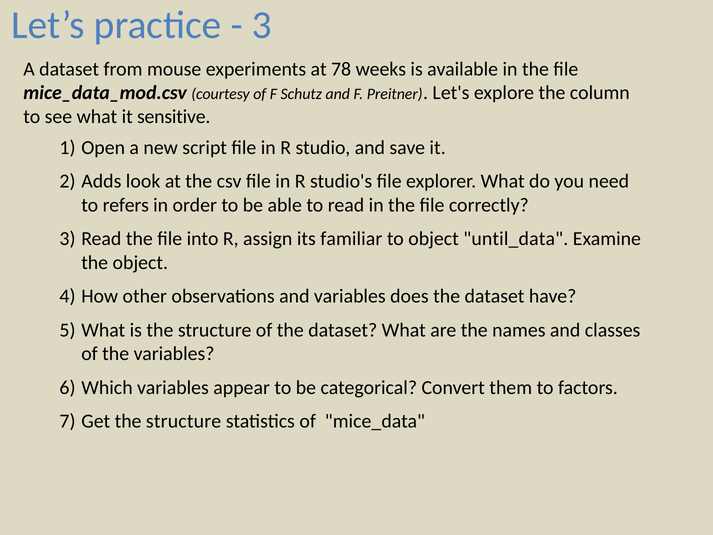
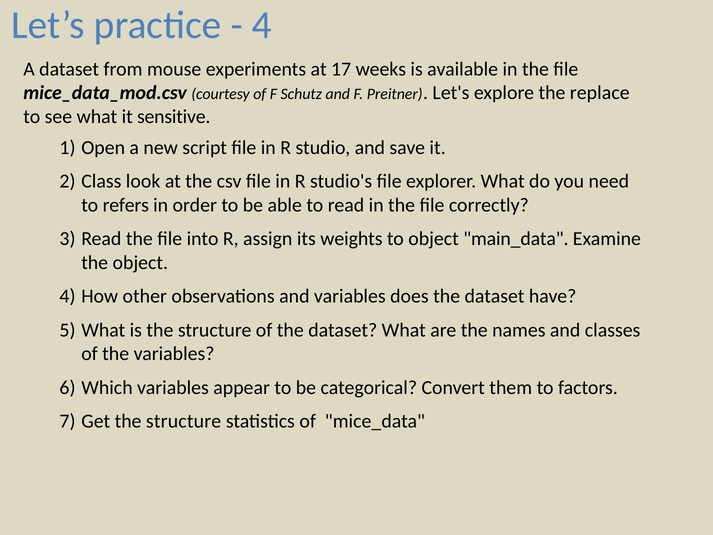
3: 3 -> 4 (262, 25)
78: 78 -> 17 (341, 69)
column: column -> replace (600, 93)
Adds: Adds -> Class (101, 181)
familiar: familiar -> weights (351, 239)
until_data: until_data -> main_data (516, 239)
